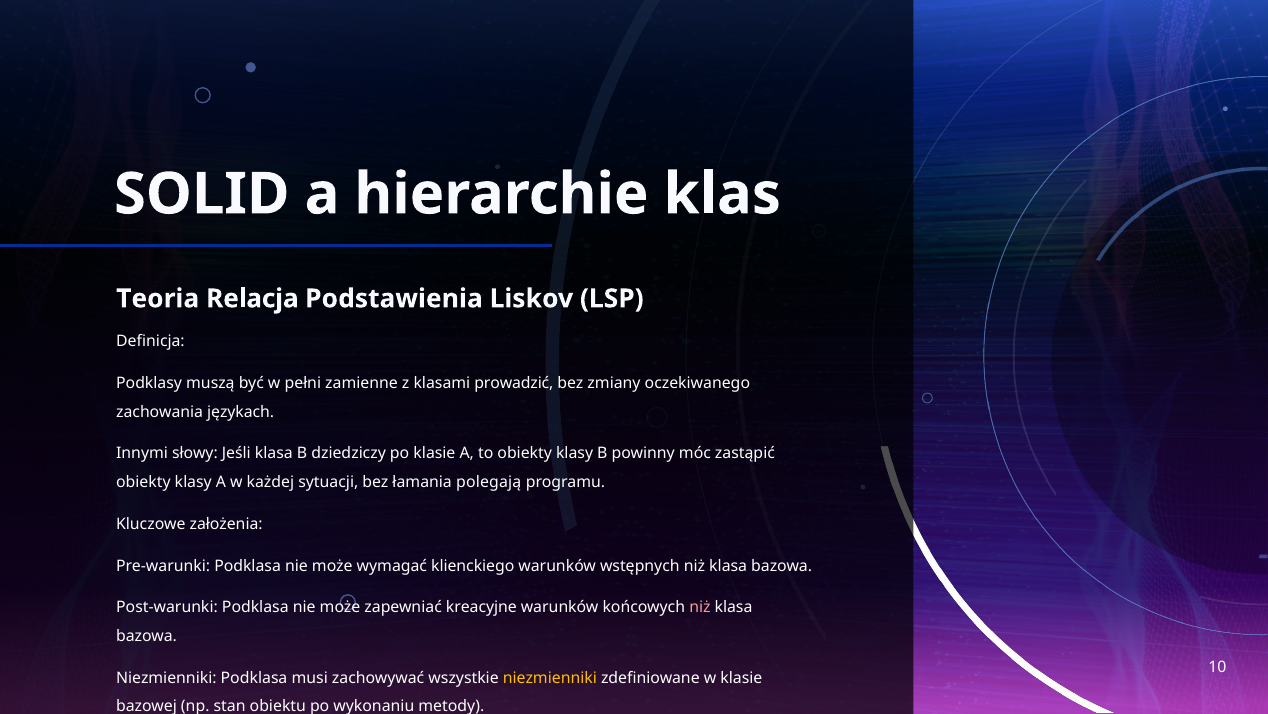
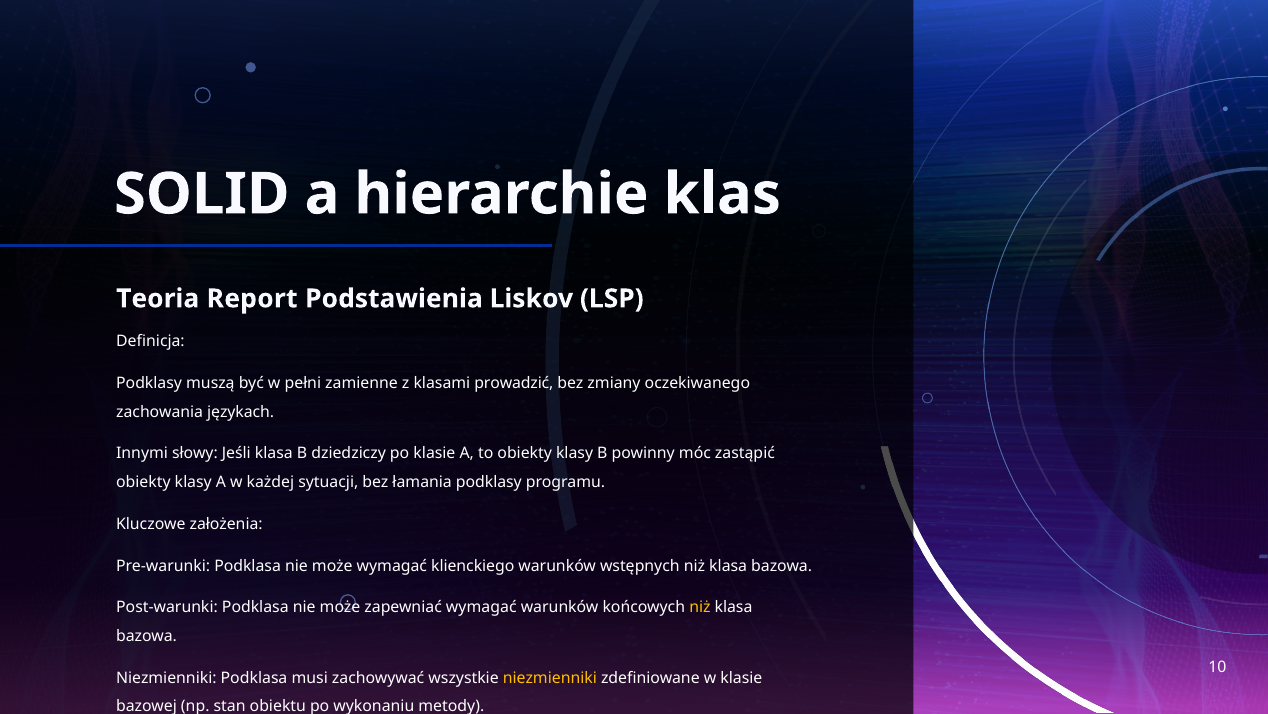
Relacja: Relacja -> Report (252, 298)
łamania polegają: polegają -> podklasy (489, 482)
zapewniać kreacyjne: kreacyjne -> wymagać (481, 607)
niż colour: pink -> yellow (700, 607)
